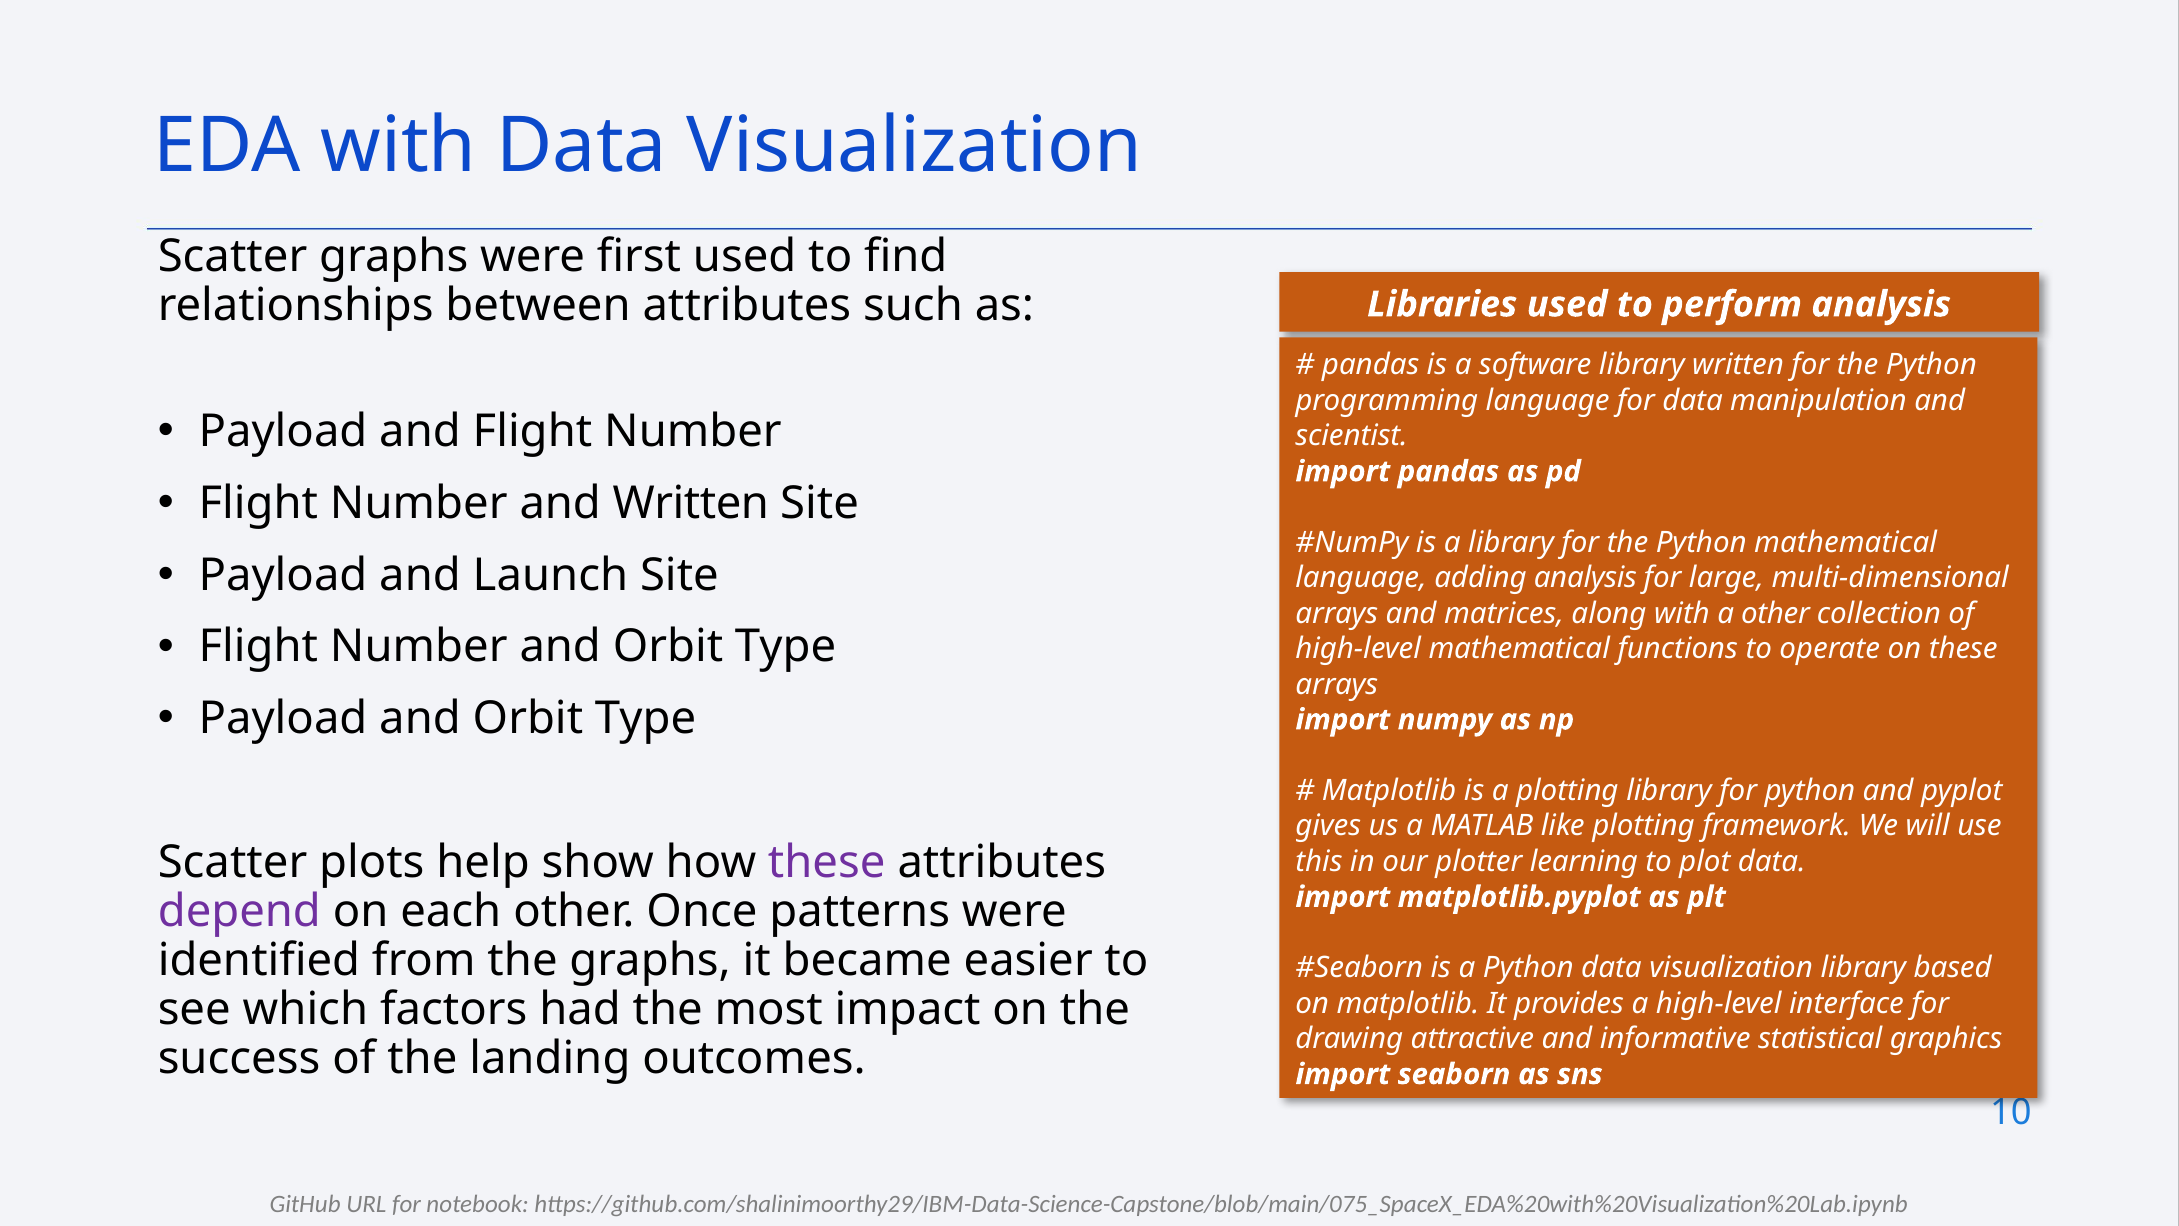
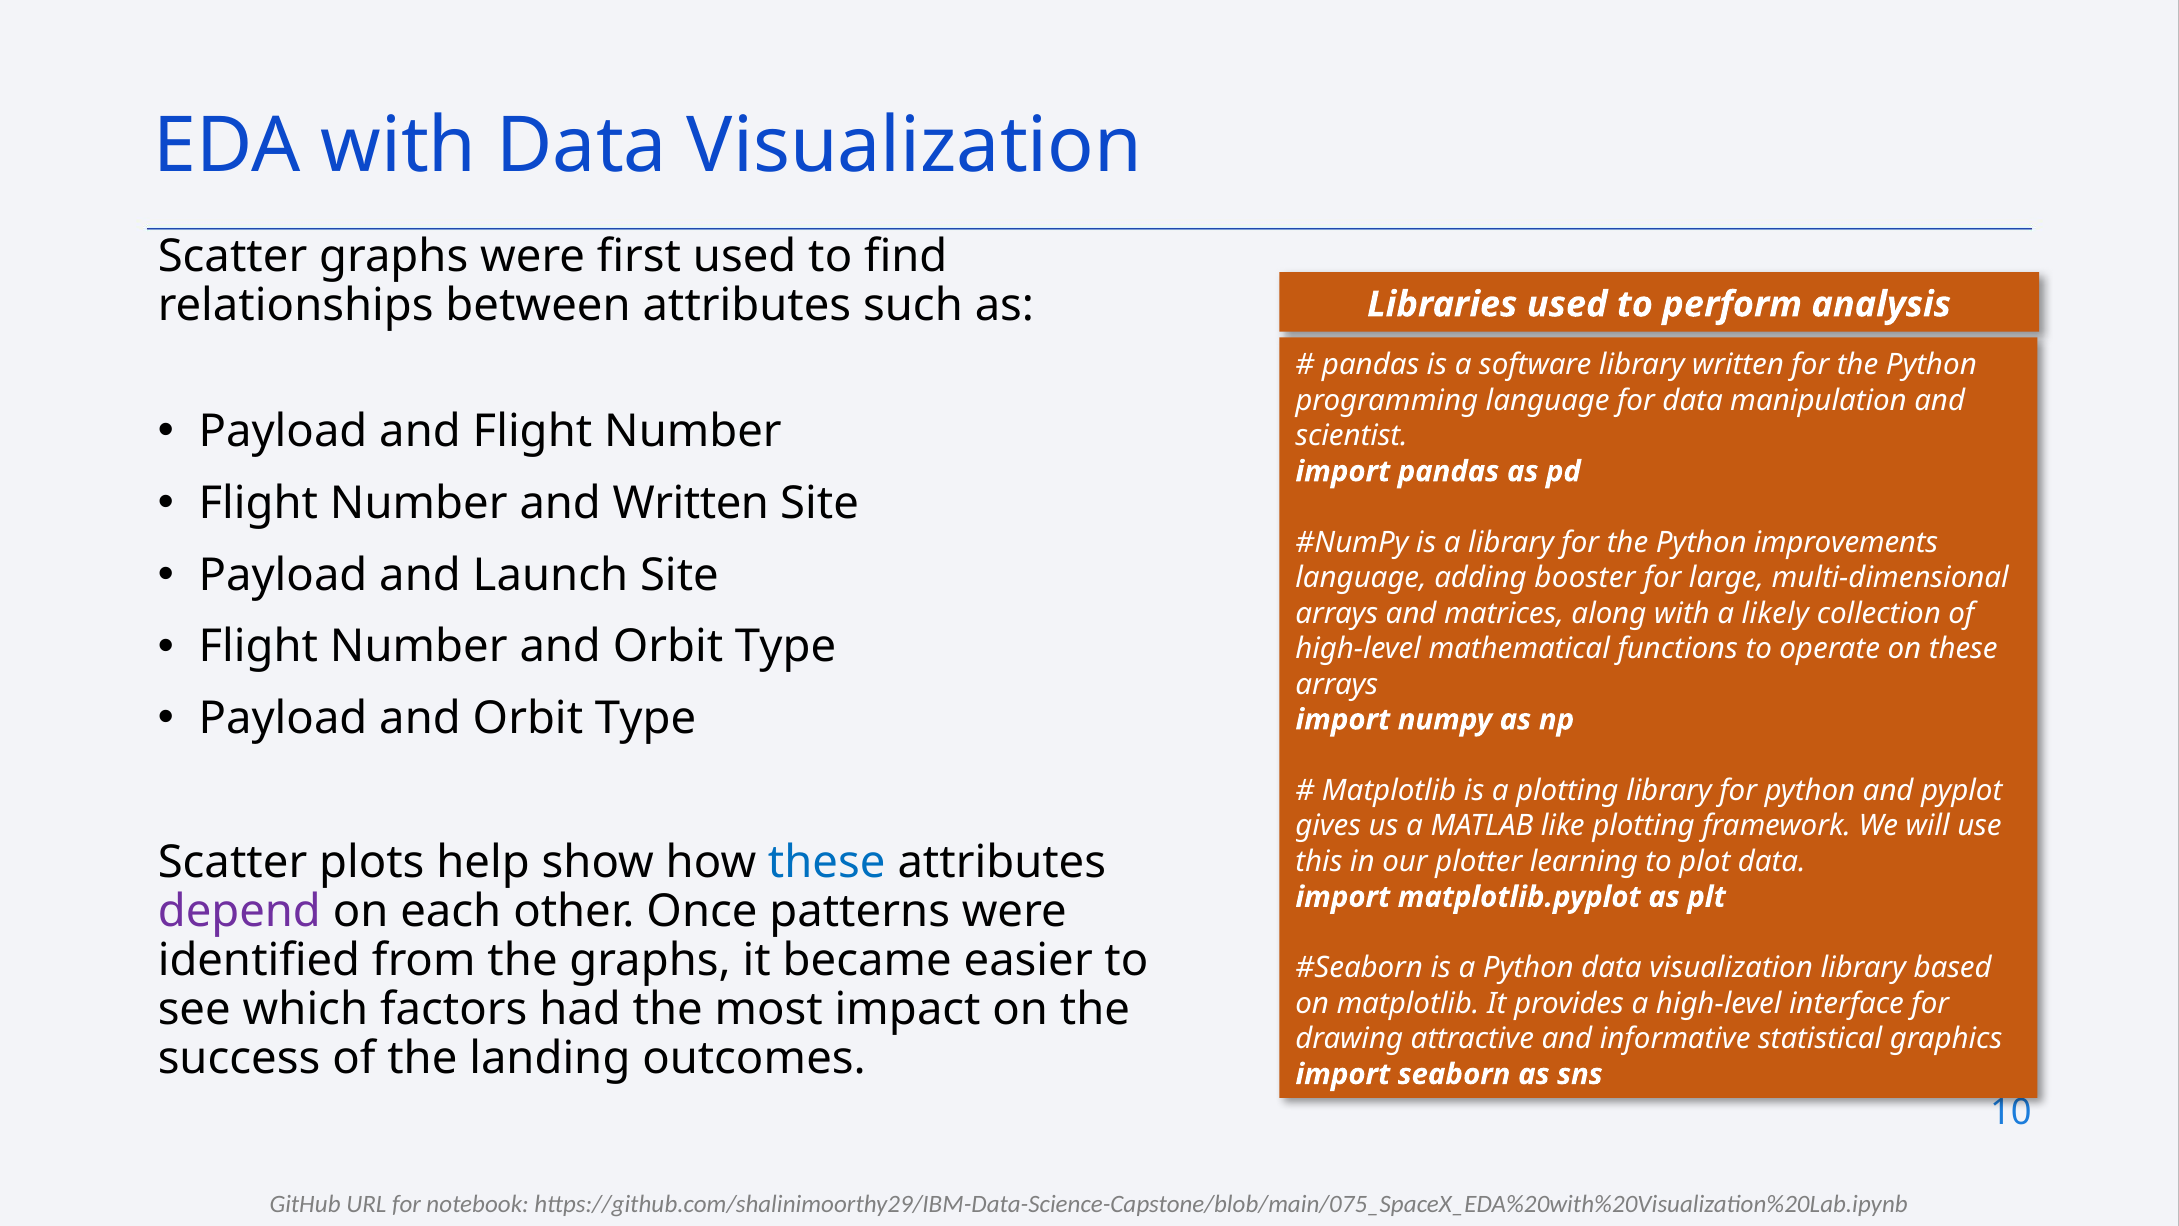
Python mathematical: mathematical -> improvements (1846, 542)
adding analysis: analysis -> booster (1585, 578)
a other: other -> likely (1775, 613)
these colour: purple -> blue (827, 862)
